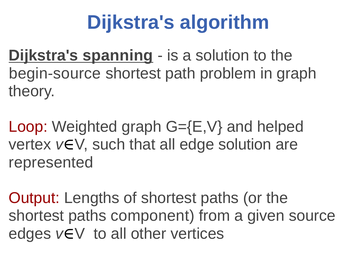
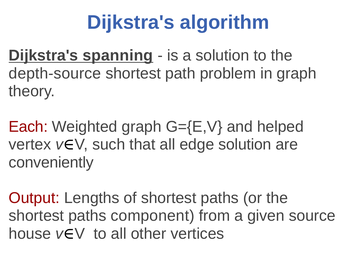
begin-source: begin-source -> depth-source (55, 73)
Loop: Loop -> Each (28, 127)
represented: represented -> conveniently (51, 162)
edges: edges -> house (30, 233)
